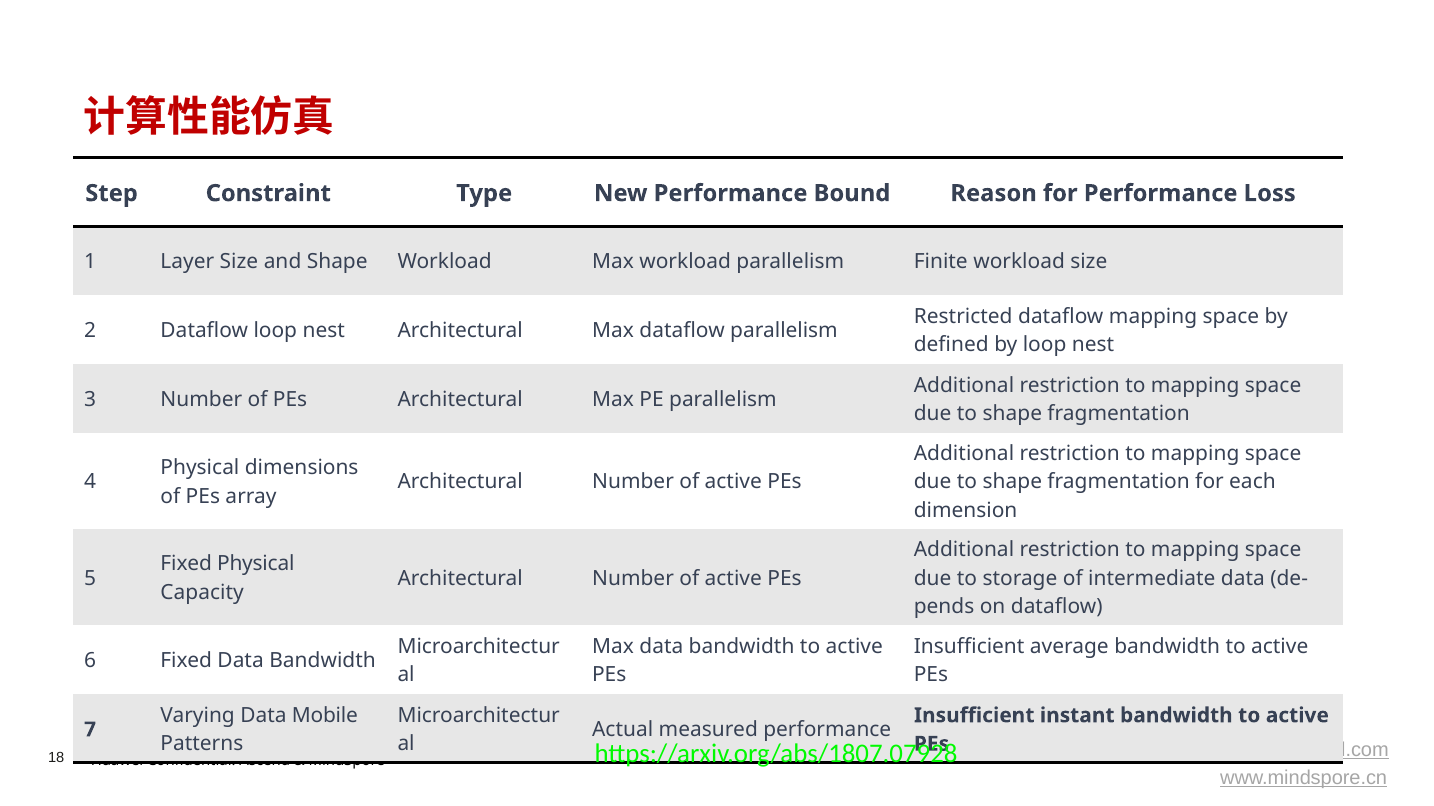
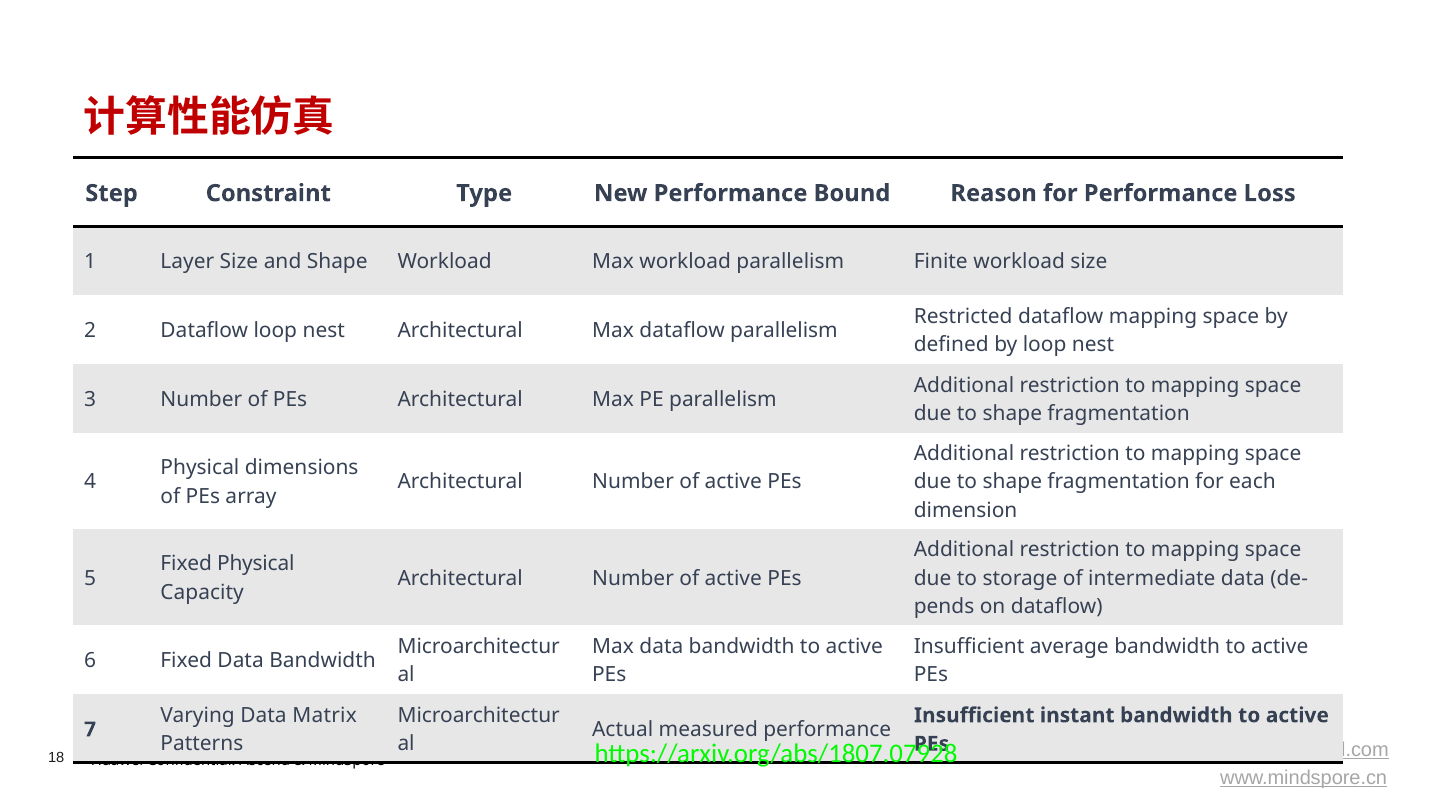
Mobile: Mobile -> Matrix (325, 716)
